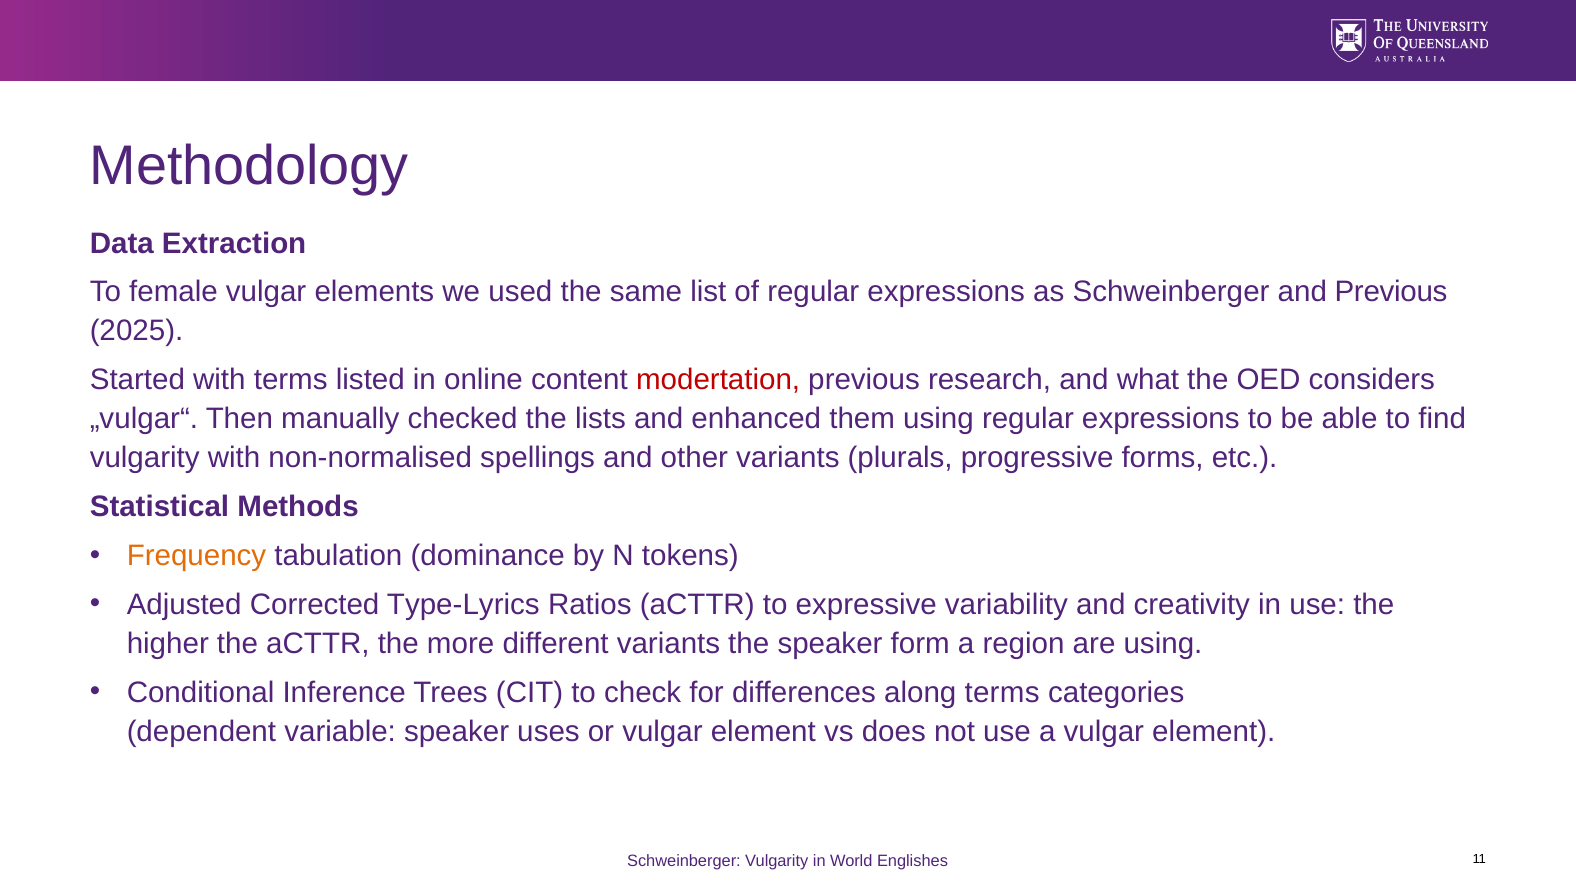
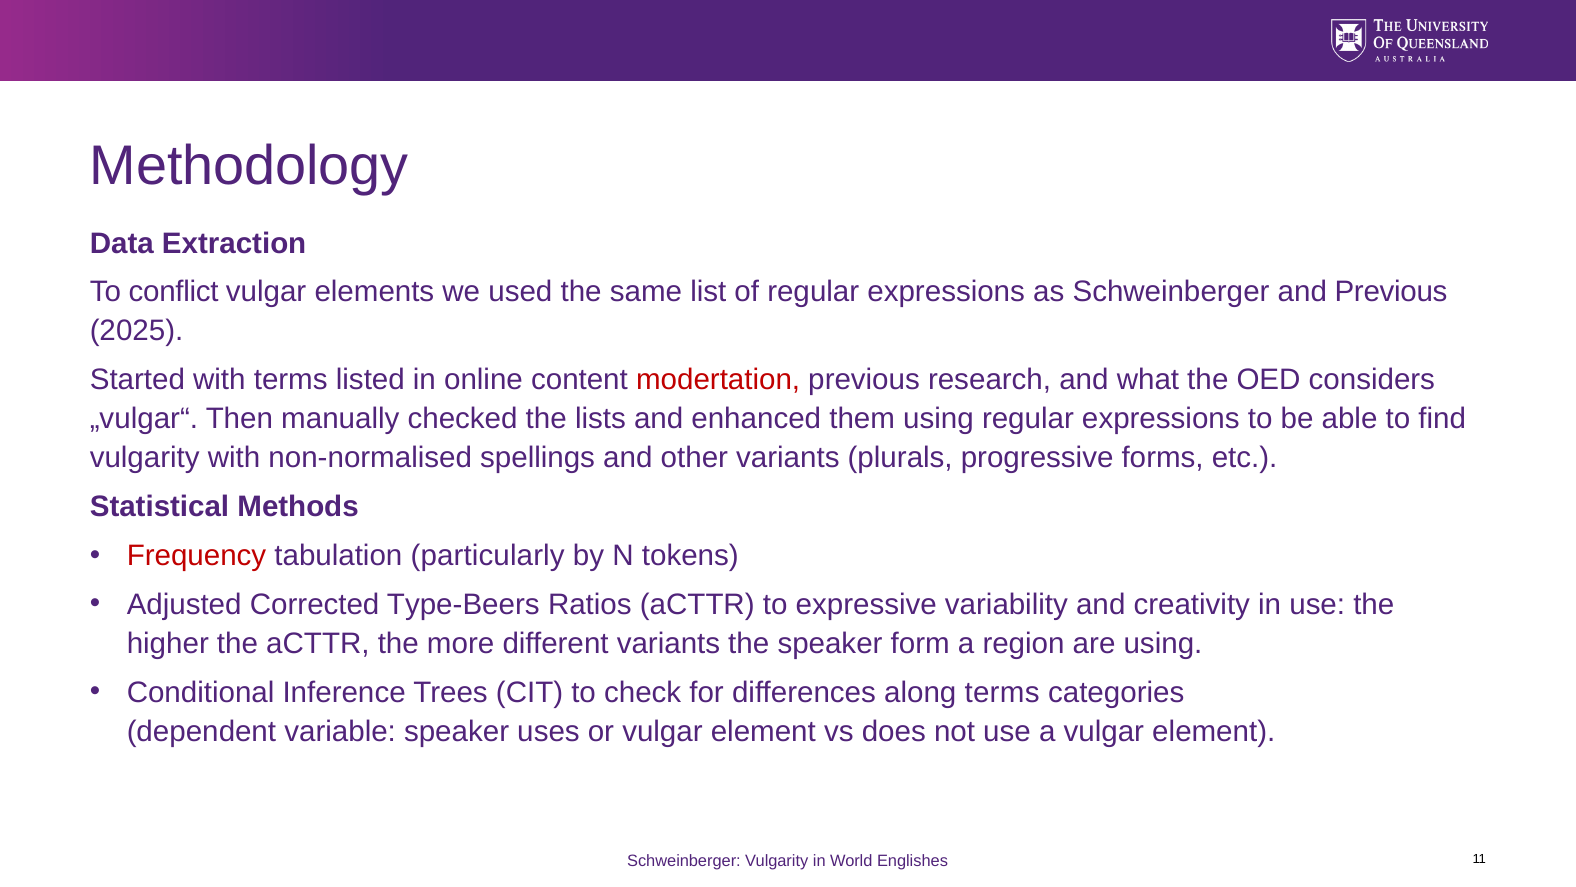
female: female -> conflict (174, 292)
Frequency colour: orange -> red (197, 556)
dominance: dominance -> particularly (488, 556)
Type-Lyrics: Type-Lyrics -> Type-Beers (463, 604)
